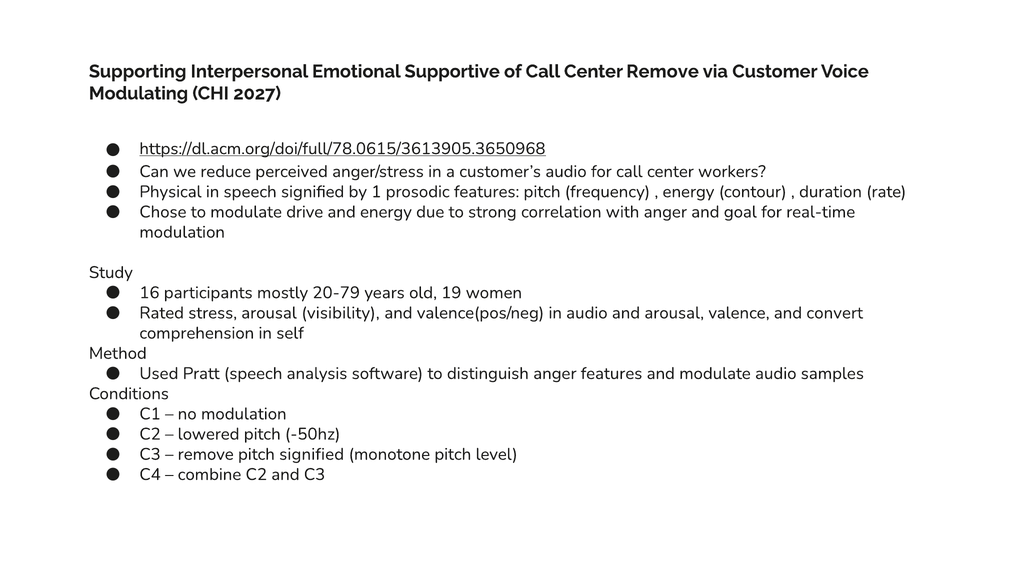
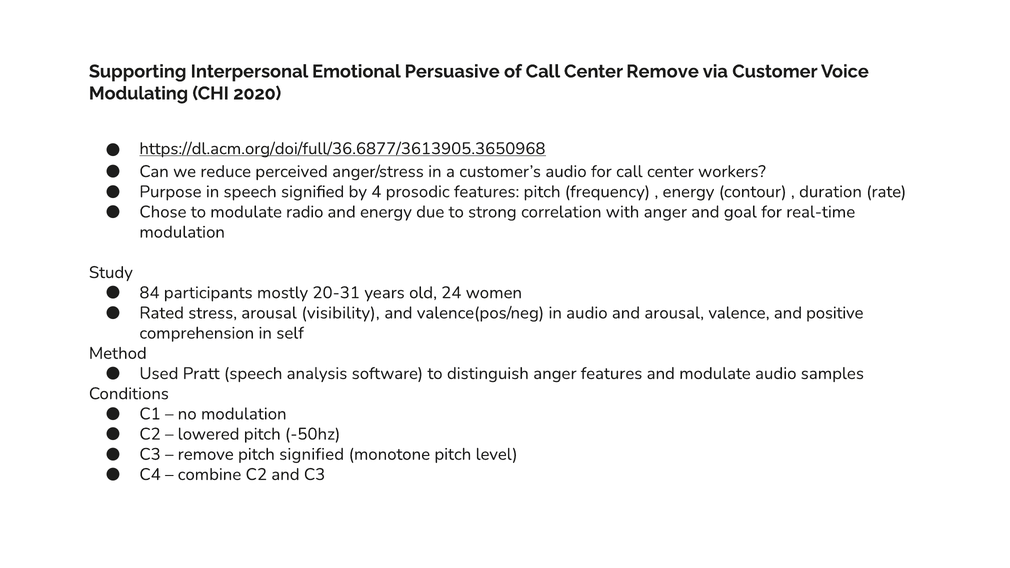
Supportive: Supportive -> Persuasive (452, 71)
2027: 2027 -> 2020 (257, 93)
https://dl.acm.org/doi/full/78.0615/3613905.3650968: https://dl.acm.org/doi/full/78.0615/3613905.3650968 -> https://dl.acm.org/doi/full/36.6877/3613905.3650968 (342, 149)
Physical: Physical -> Purpose (170, 192)
1: 1 -> 4 (376, 192)
drive: drive -> radio (305, 212)
16: 16 -> 84 (149, 293)
20-79: 20-79 -> 20-31 (336, 293)
19: 19 -> 24 (451, 293)
convert: convert -> positive (835, 313)
